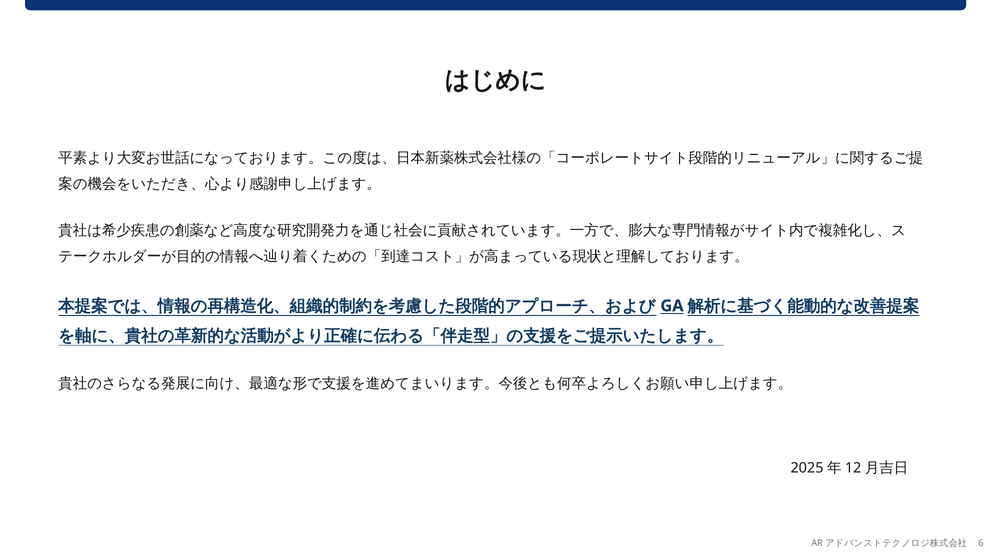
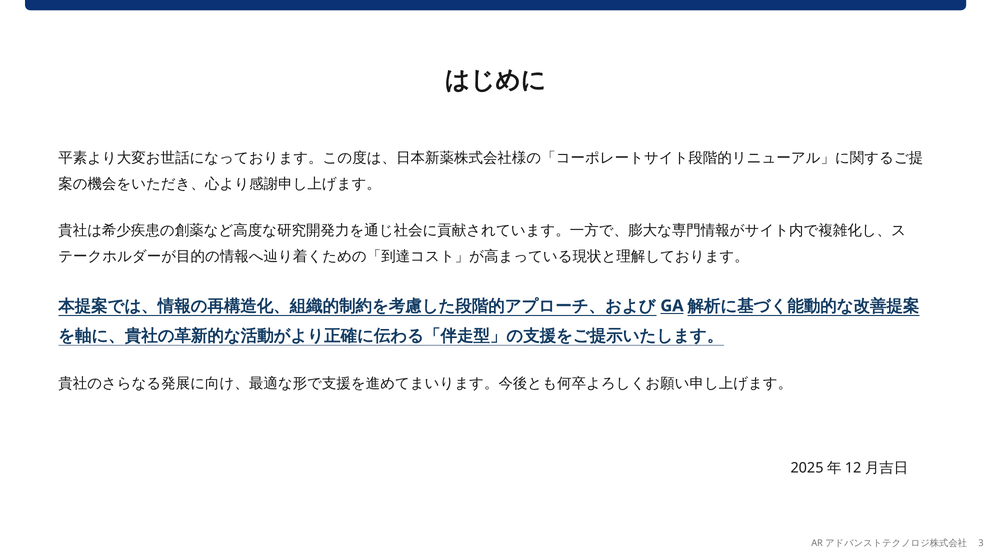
6: 6 -> 3 (981, 542)
